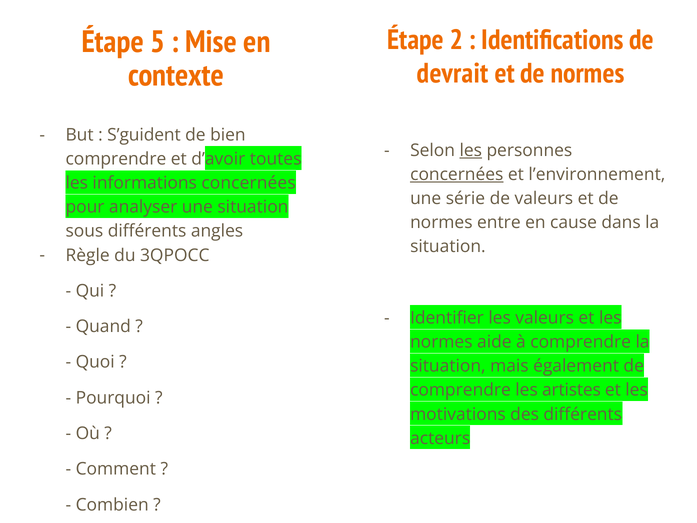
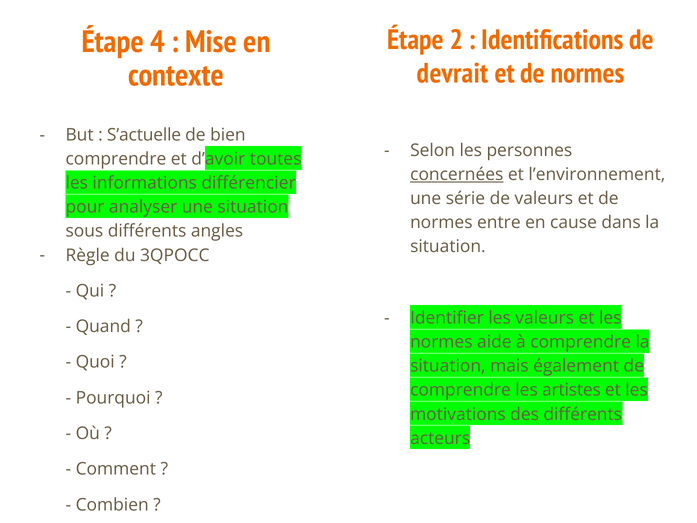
5: 5 -> 4 (158, 42)
S’guident: S’guident -> S’actuelle (144, 135)
les underline: present -> none (471, 150)
informations concernées: concernées -> différencier (249, 183)
